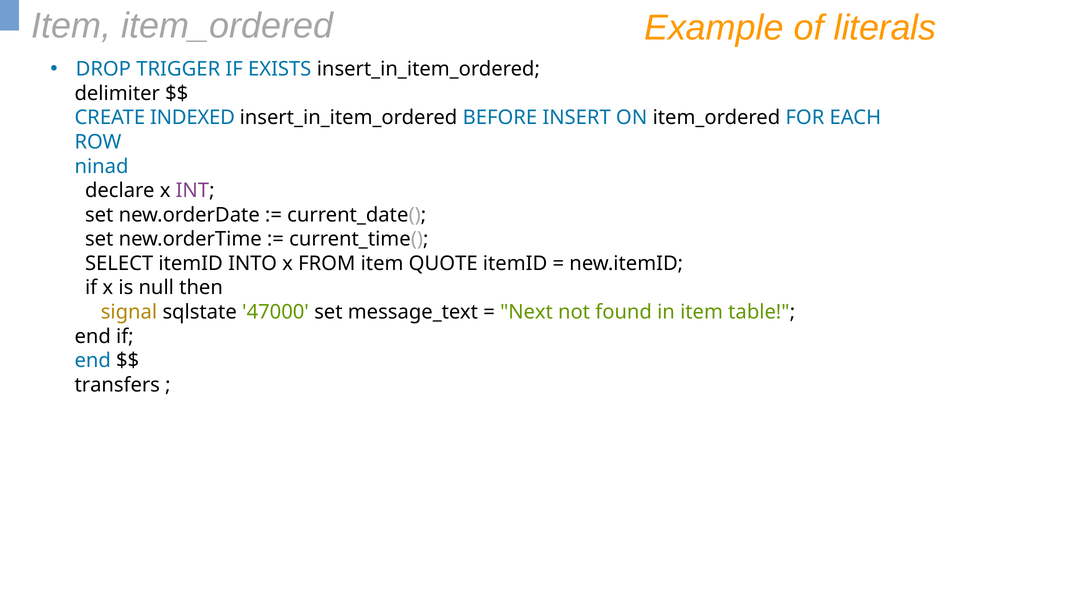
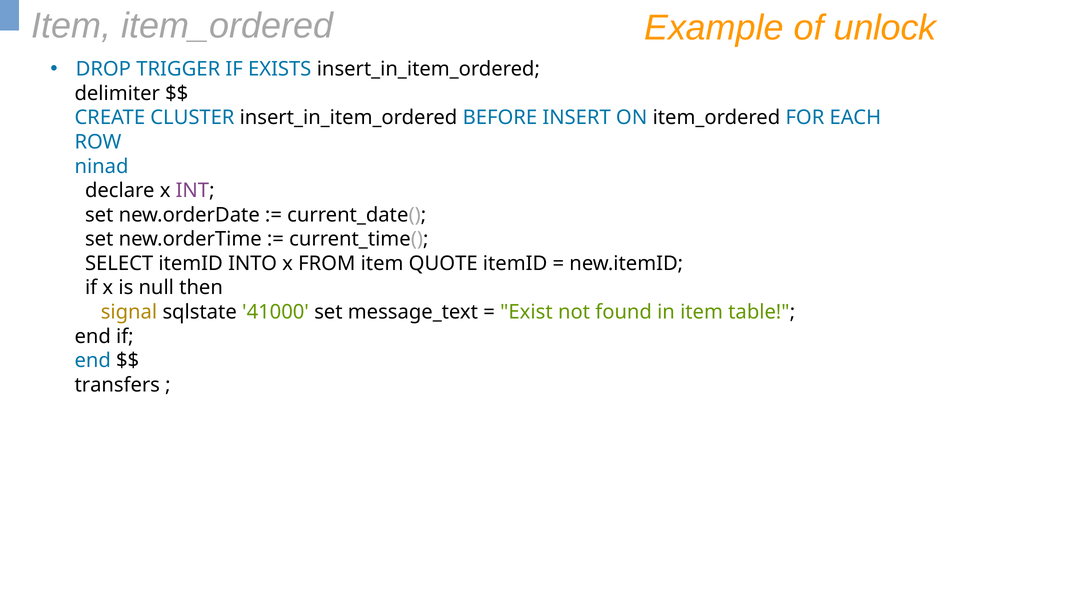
literals: literals -> unlock (885, 28)
INDEXED: INDEXED -> CLUSTER (192, 118)
47000: 47000 -> 41000 (275, 312)
Next: Next -> Exist (526, 312)
